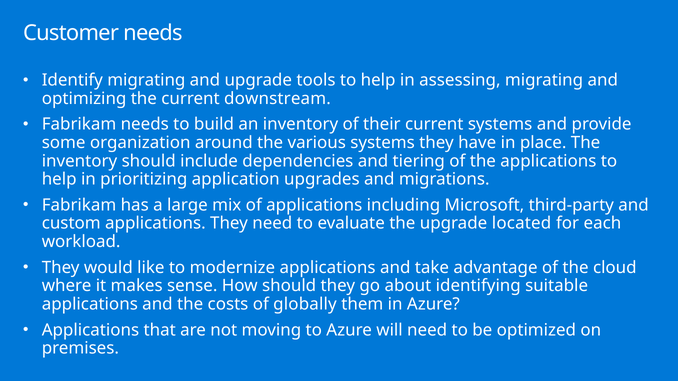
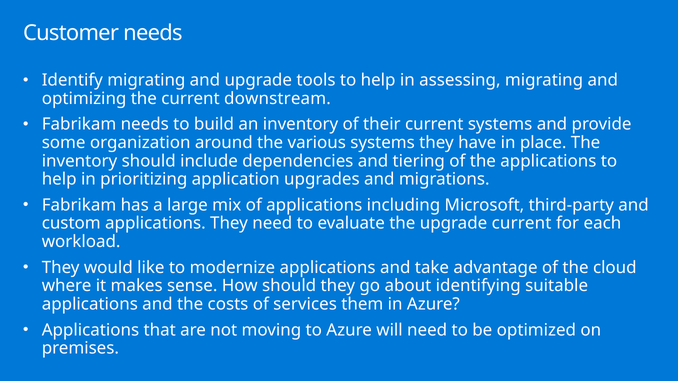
upgrade located: located -> current (522, 224)
globally: globally -> services (305, 304)
